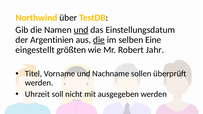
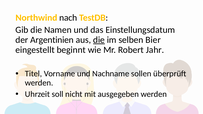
über: über -> nach (68, 18)
und underline: present -> none (81, 30)
Eine: Eine -> Bier (153, 40)
größten: größten -> beginnt (71, 50)
